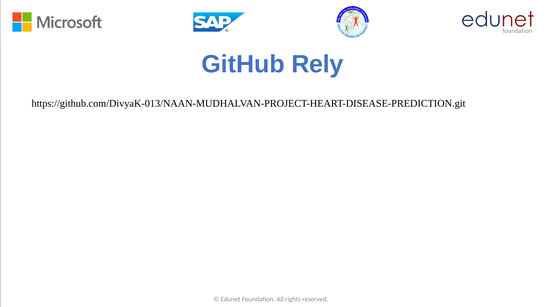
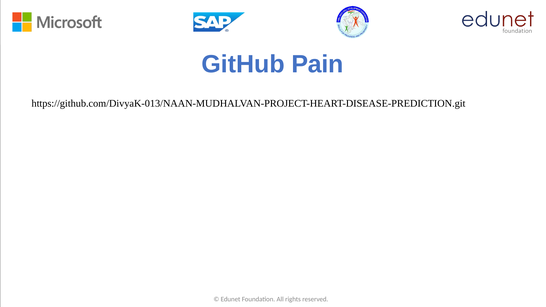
Rely: Rely -> Pain (317, 64)
